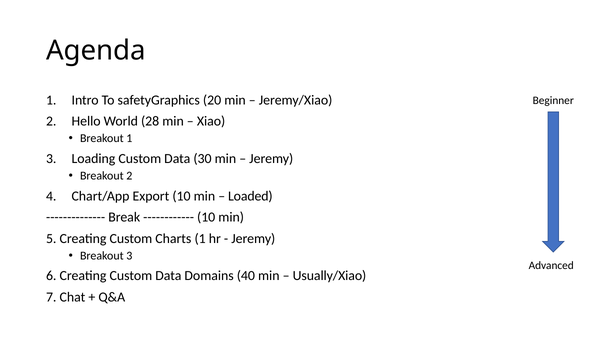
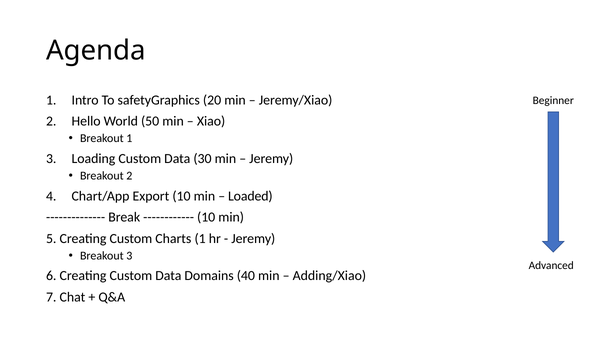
28: 28 -> 50 (150, 121)
Usually/Xiao: Usually/Xiao -> Adding/Xiao (329, 276)
